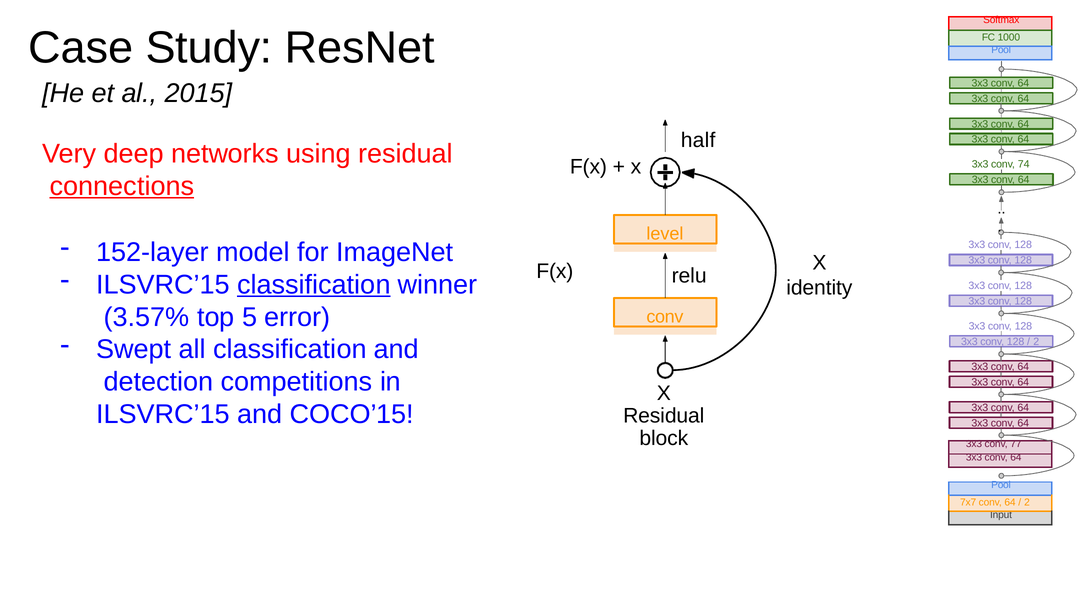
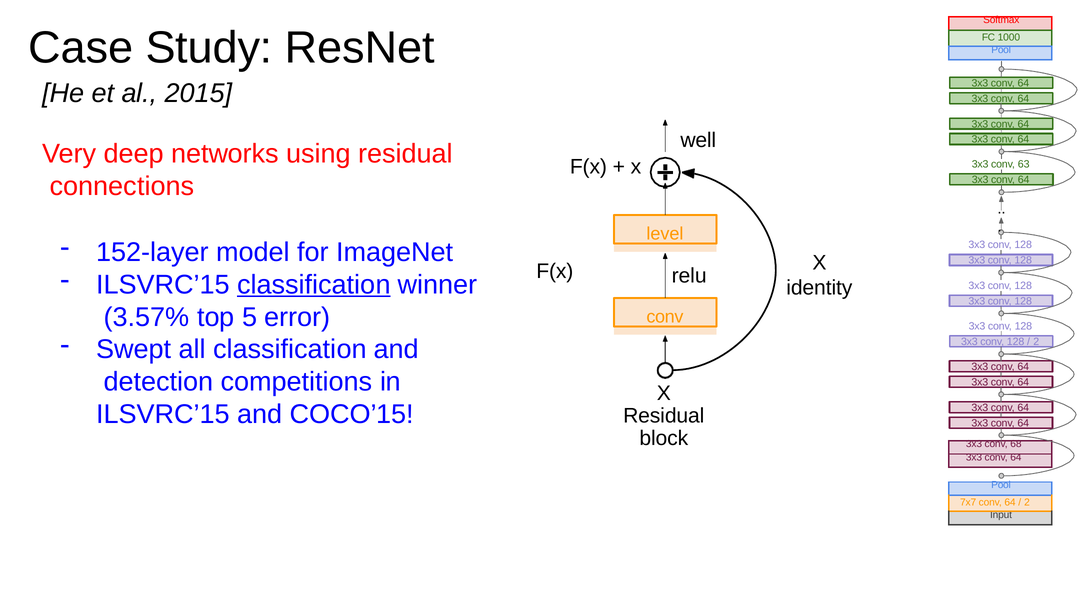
half: half -> well (698, 140)
74: 74 -> 63 (1024, 164)
connections underline: present -> none (122, 186)
77: 77 -> 68 (1016, 444)
